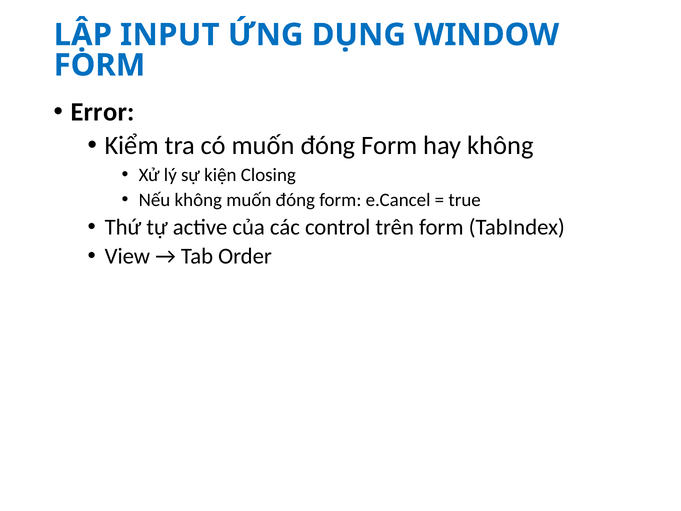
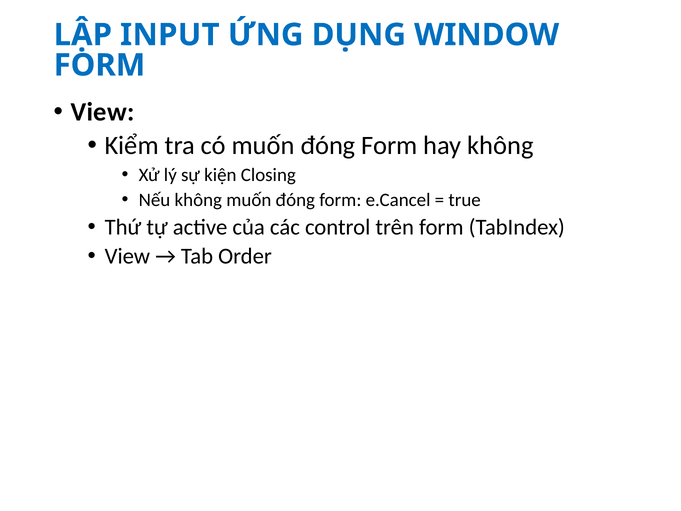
Error: Error -> View (103, 112)
